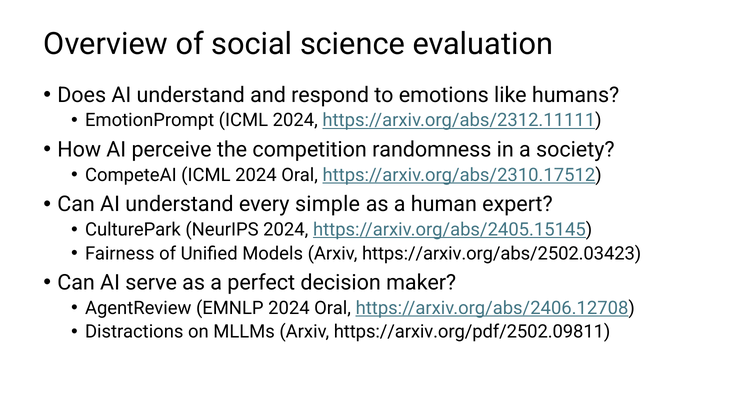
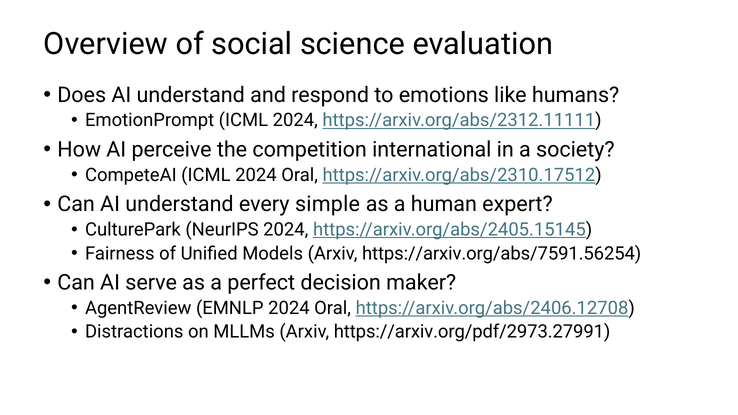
randomness: randomness -> international (432, 150)
https://arxiv.org/abs/2502.03423: https://arxiv.org/abs/2502.03423 -> https://arxiv.org/abs/7591.56254 (502, 253)
https://arxiv.org/pdf/2502.09811: https://arxiv.org/pdf/2502.09811 -> https://arxiv.org/pdf/2973.27991 (472, 332)
